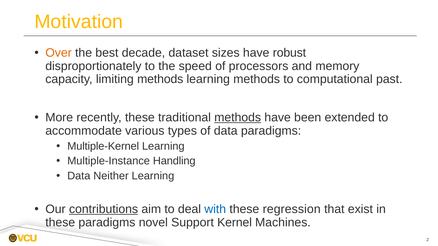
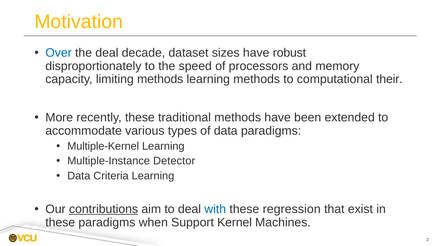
Over colour: orange -> blue (59, 53)
the best: best -> deal (107, 53)
past: past -> their (389, 79)
methods underline: present -> none (238, 118)
Handling: Handling -> Detector (174, 161)
Neither: Neither -> Criteria (111, 176)
novel: novel -> when (153, 223)
